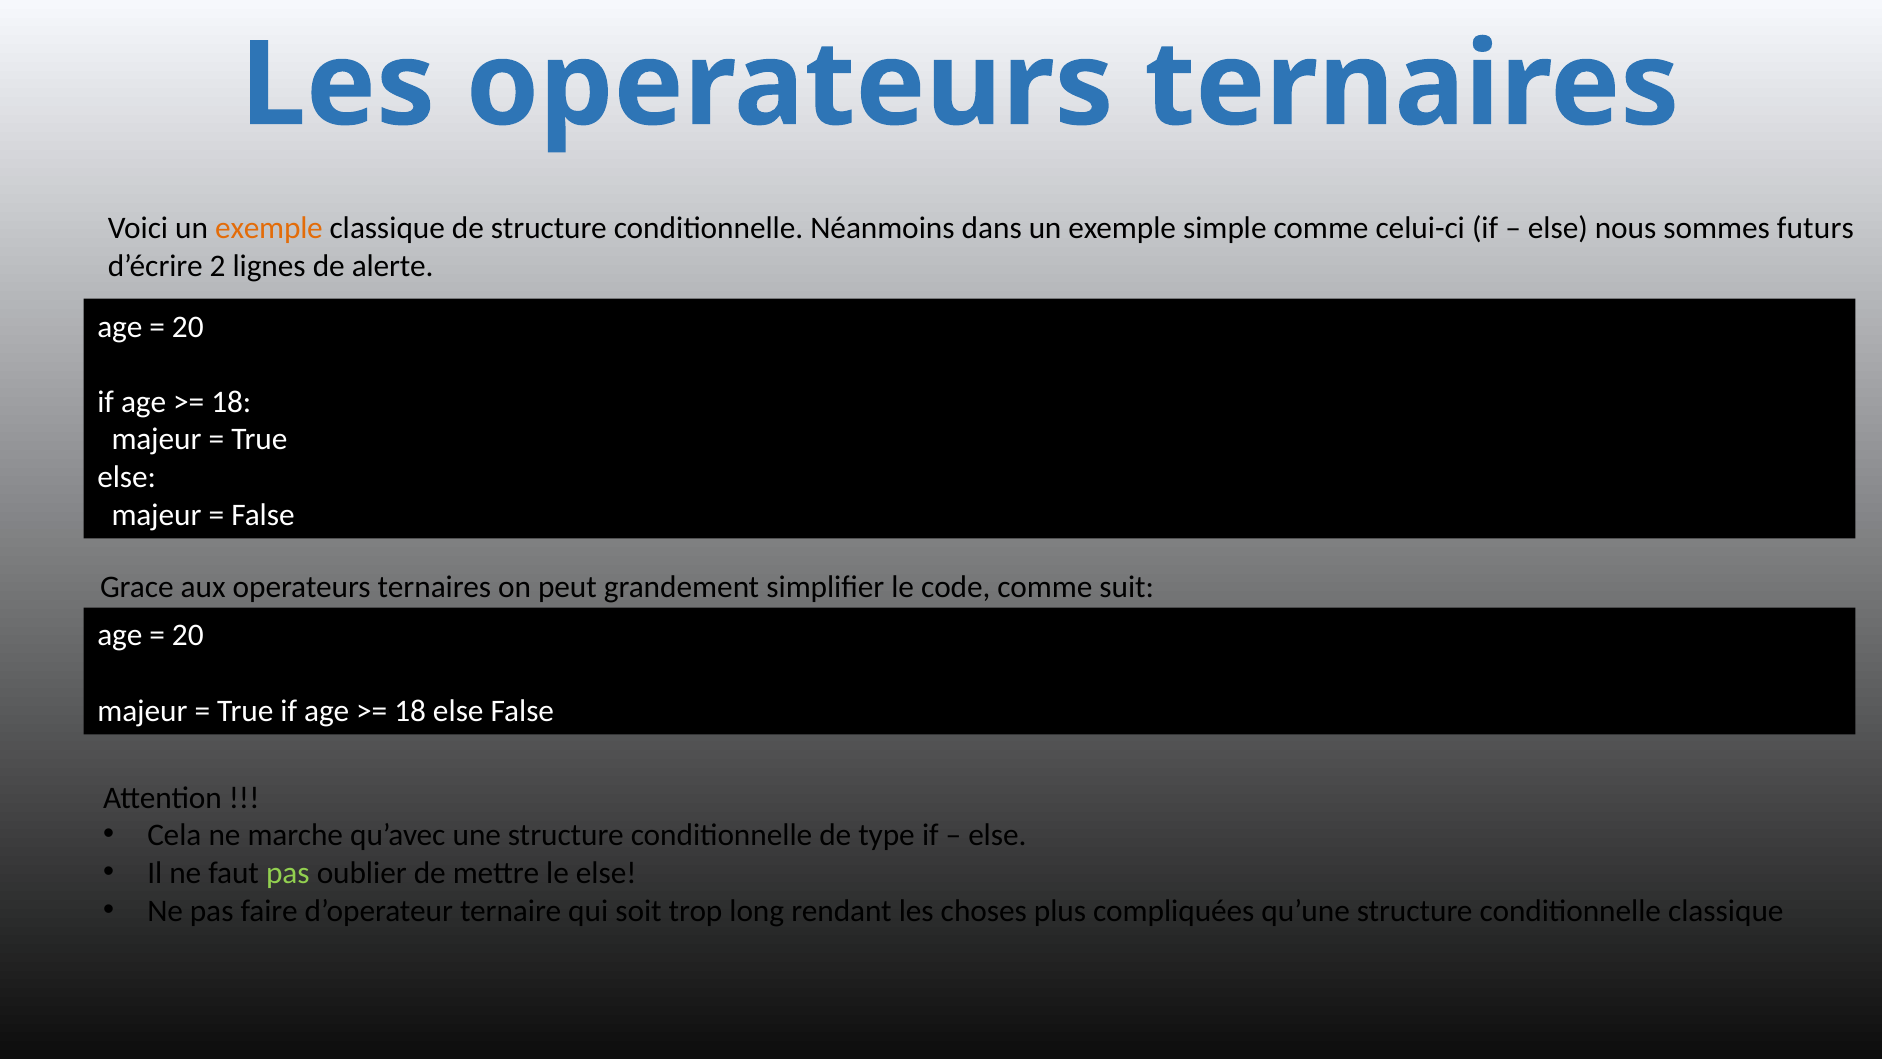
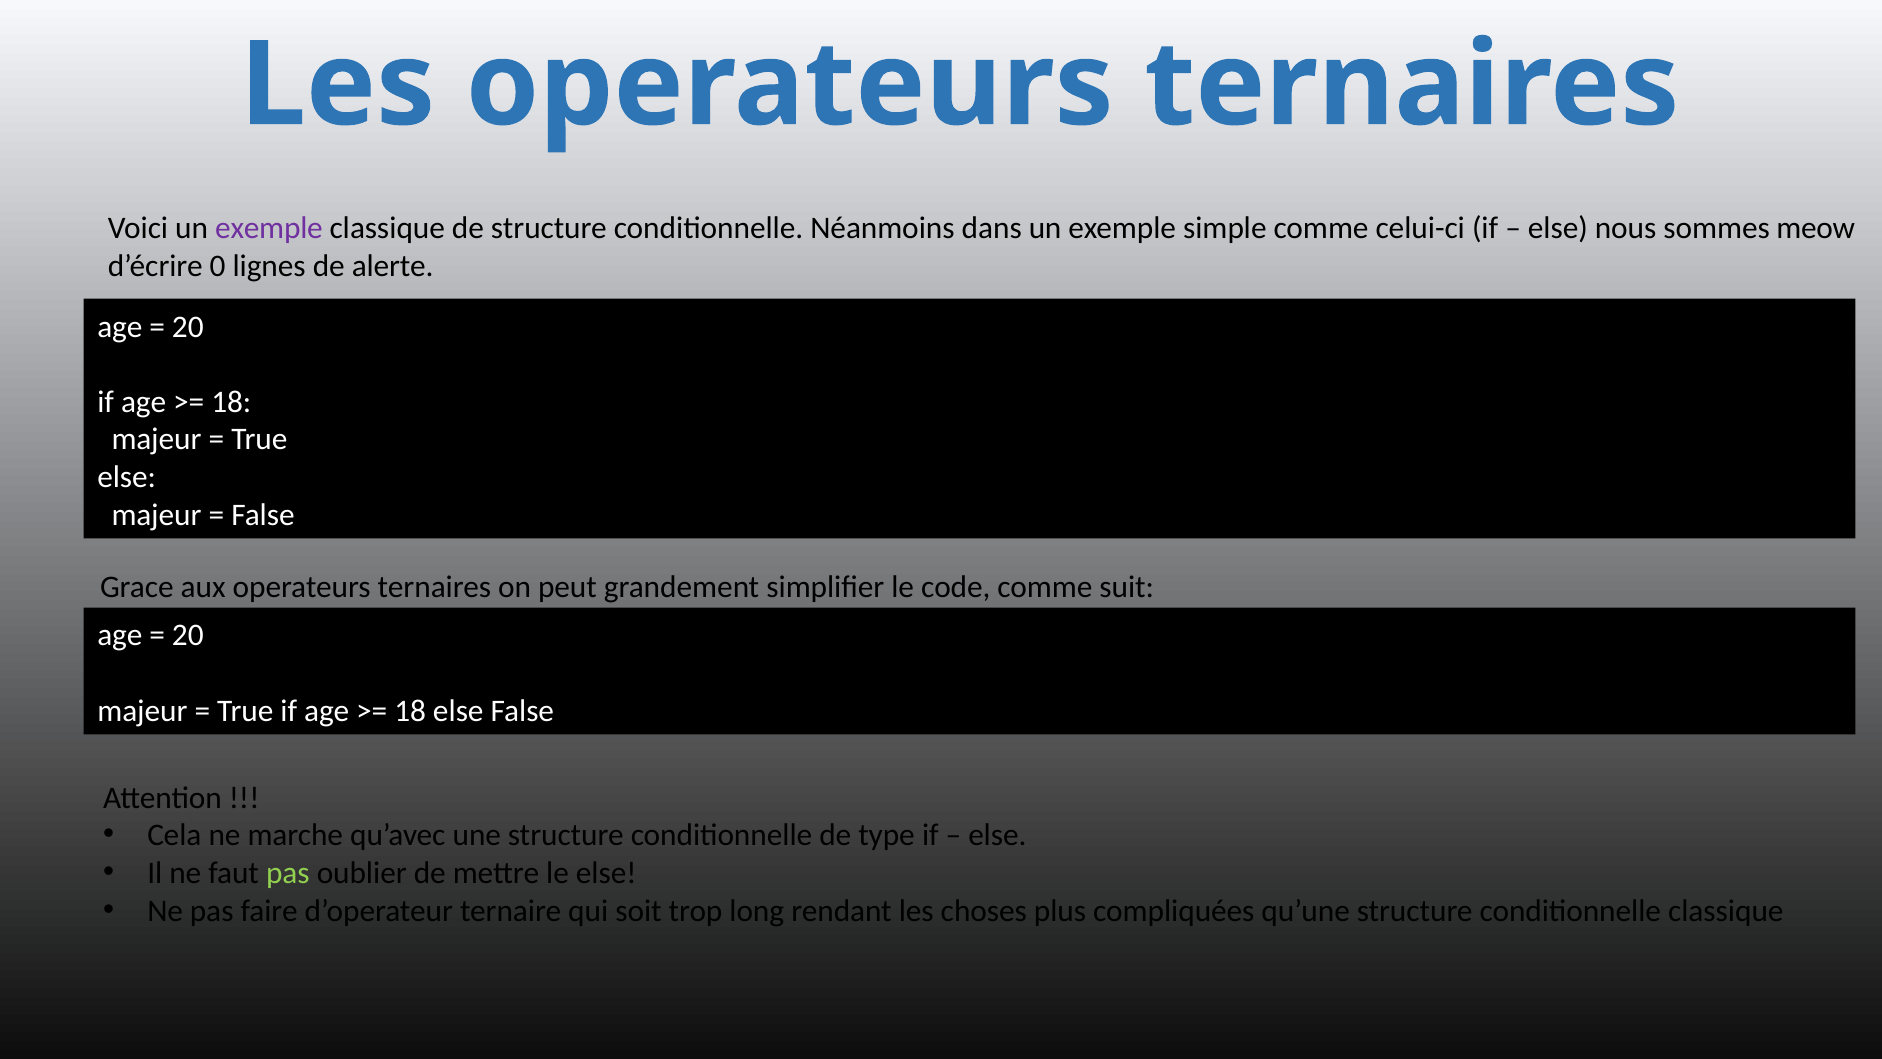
exemple colour: orange -> purple (269, 228)
futurs: futurs -> meow (1816, 228)
2: 2 -> 0 (217, 266)
